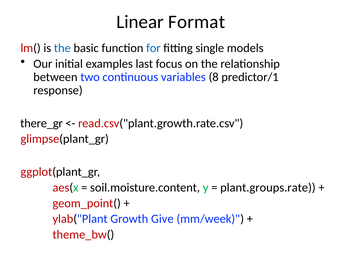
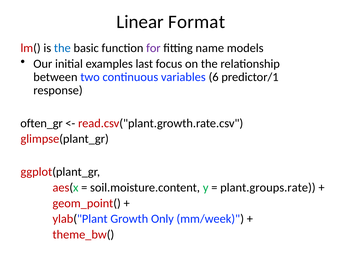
for colour: blue -> purple (153, 48)
single: single -> name (210, 48)
8: 8 -> 6 (214, 77)
there_gr: there_gr -> often_gr (42, 123)
Give: Give -> Only (162, 219)
